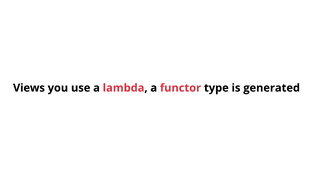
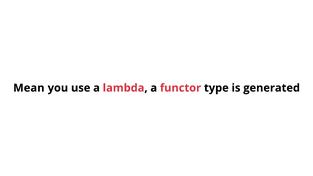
Views: Views -> Mean (29, 88)
